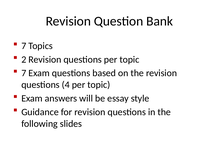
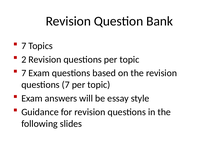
questions 4: 4 -> 7 (66, 85)
